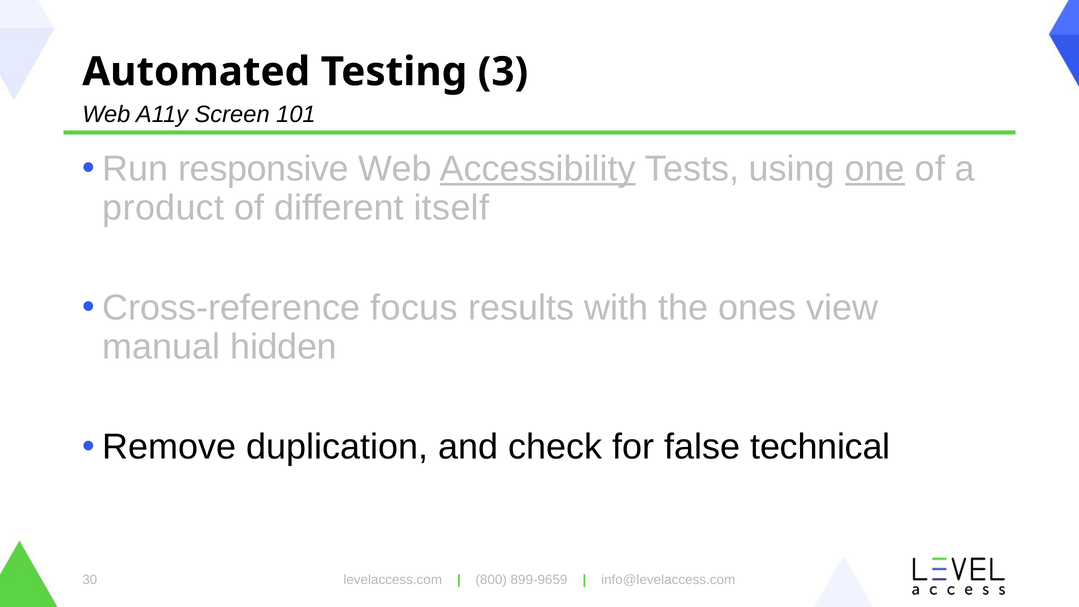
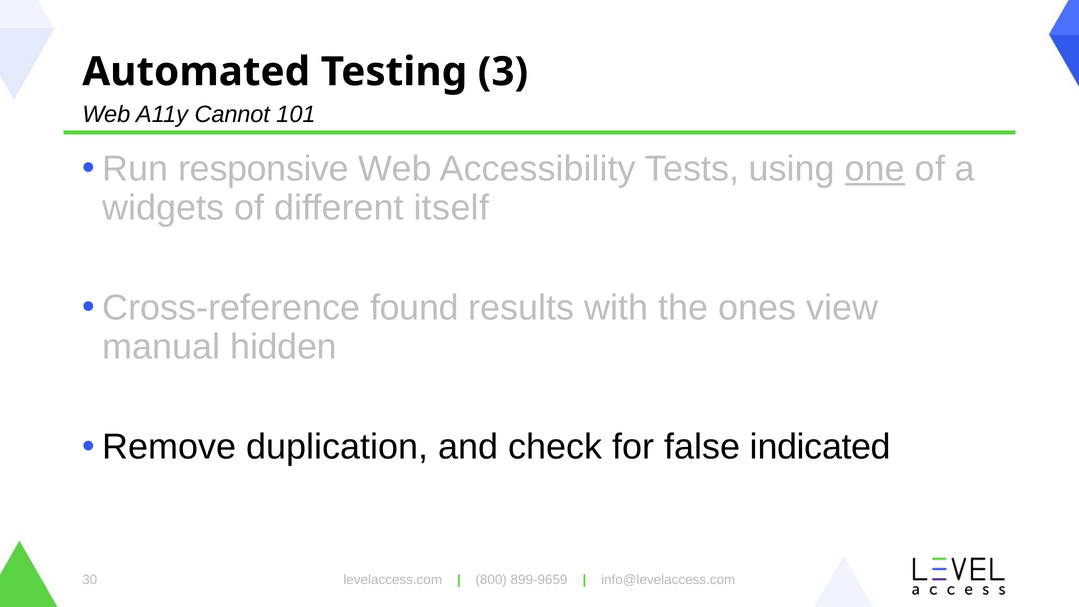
Screen: Screen -> Cannot (232, 115)
Accessibility underline: present -> none (538, 169)
product: product -> widgets (163, 208)
focus: focus -> found (414, 308)
technical: technical -> indicated (820, 447)
